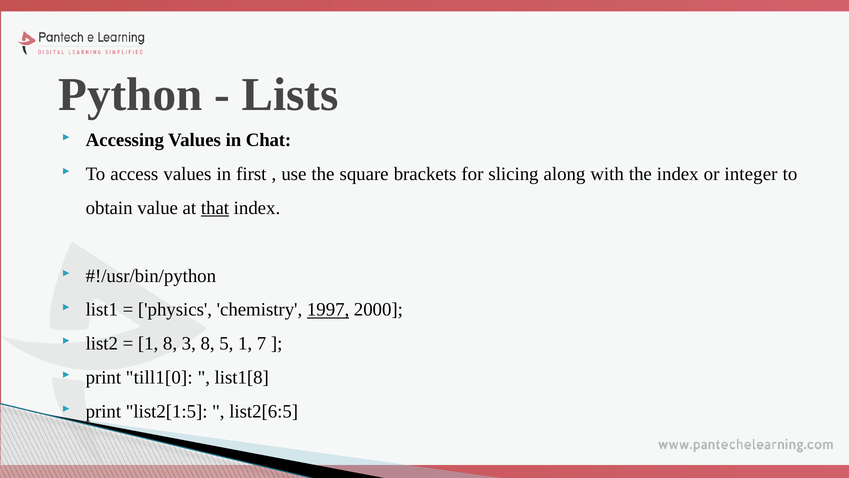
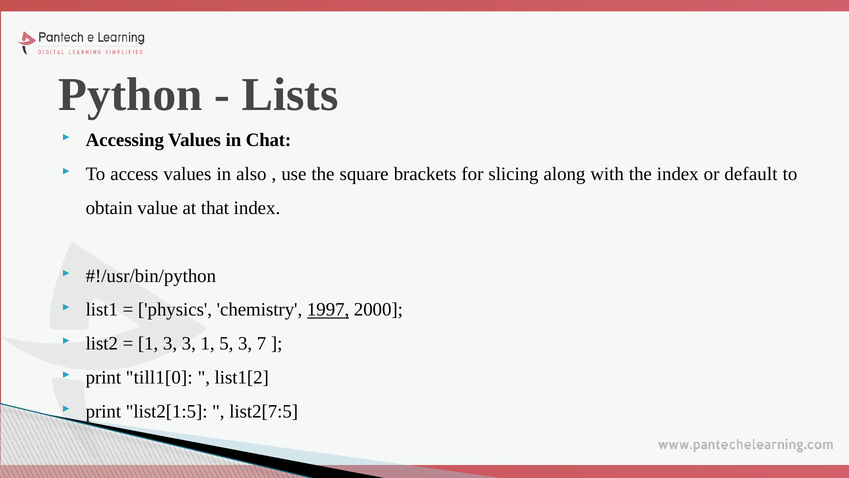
first: first -> also (251, 174)
integer: integer -> default (751, 174)
that underline: present -> none (215, 208)
1 8: 8 -> 3 (170, 343)
3 8: 8 -> 1 (208, 343)
5 1: 1 -> 3 (245, 343)
list1[8: list1[8 -> list1[2 (242, 377)
list2[6:5: list2[6:5 -> list2[7:5 (264, 411)
